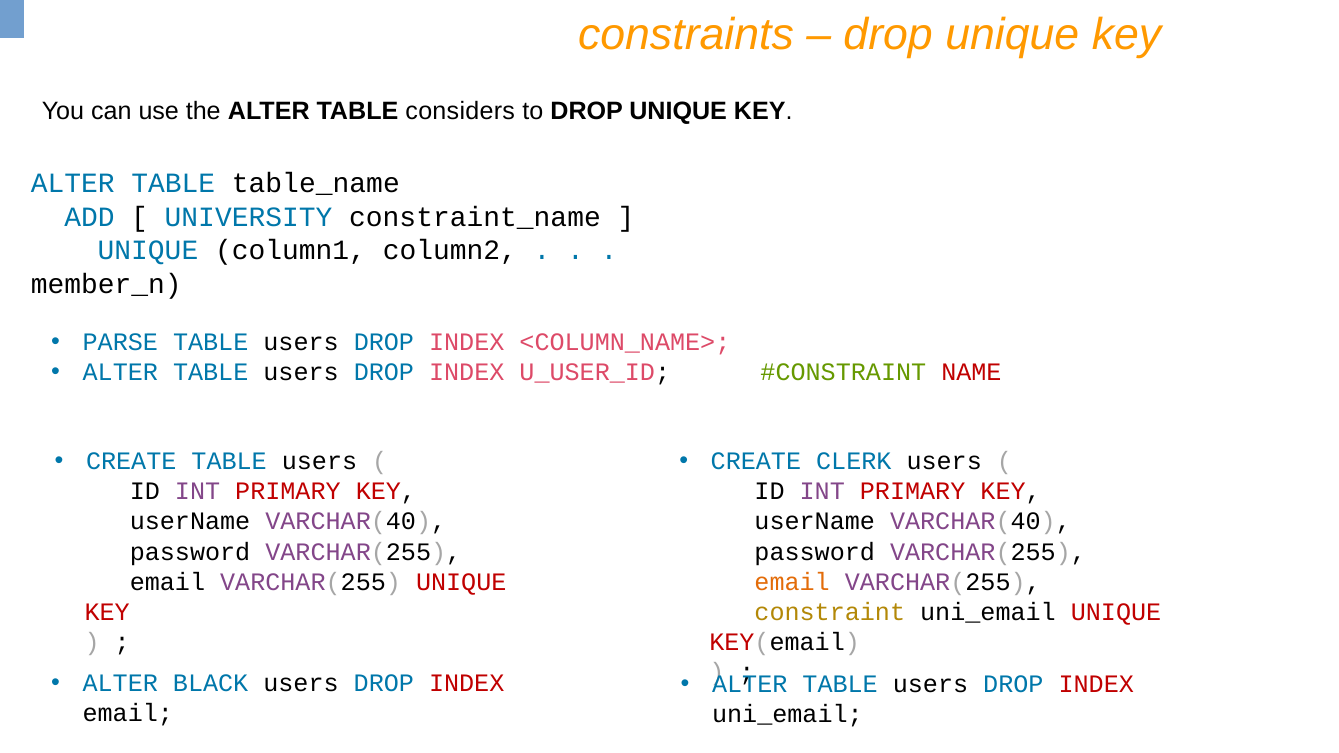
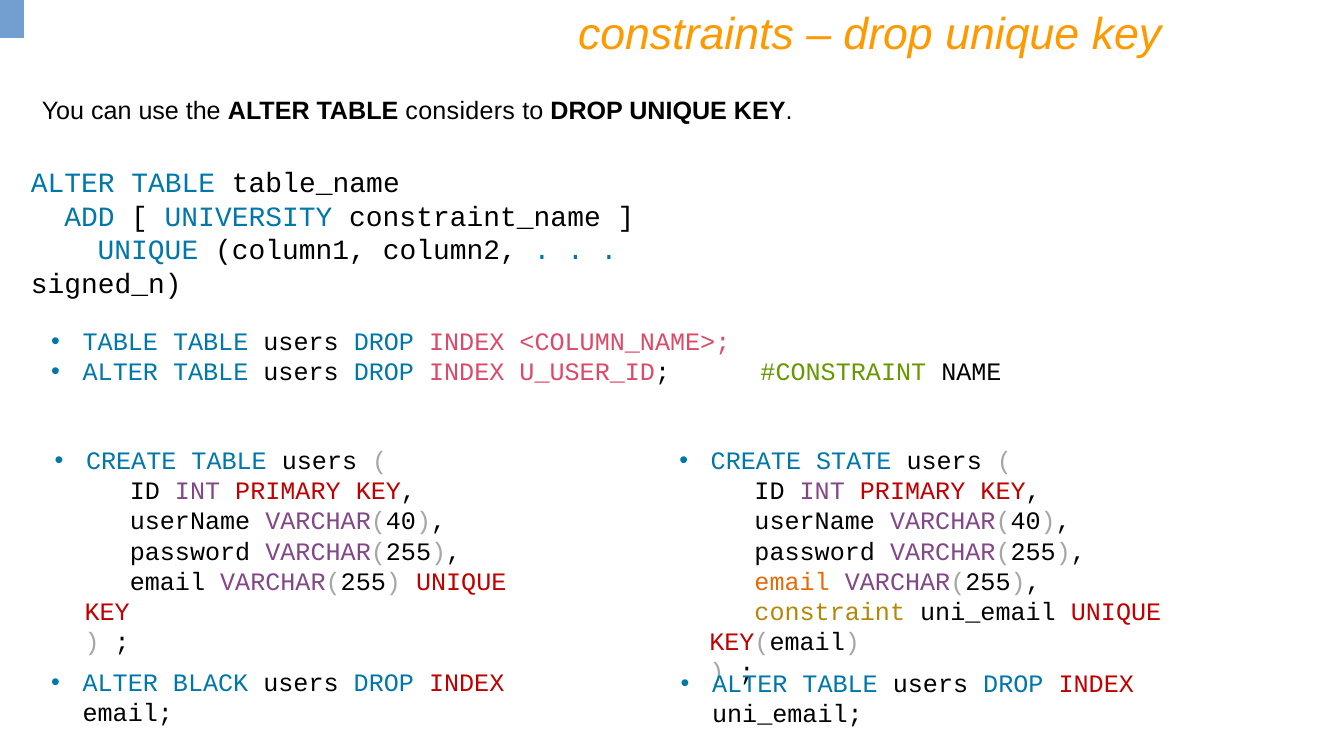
member_n: member_n -> signed_n (106, 284)
PARSE: PARSE -> TABLE (120, 342)
NAME colour: red -> black (971, 372)
CLERK: CLERK -> STATE (854, 462)
